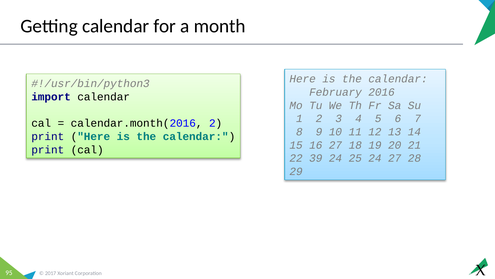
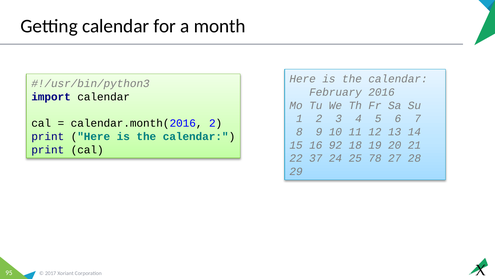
16 27: 27 -> 92 (335, 145)
39: 39 -> 37 (316, 158)
25 24: 24 -> 78 (375, 158)
